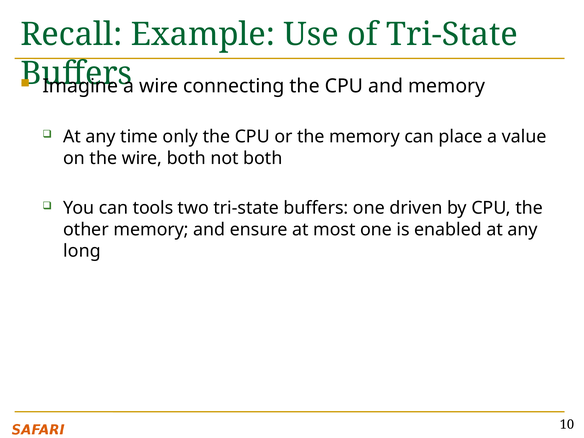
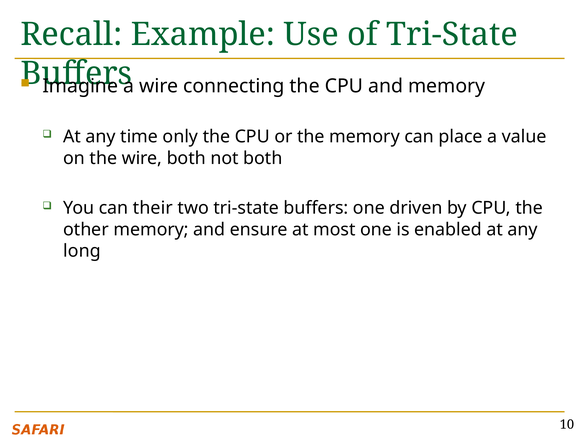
tools: tools -> their (153, 208)
